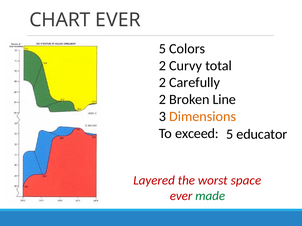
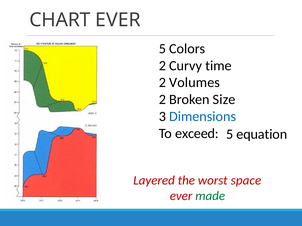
total: total -> time (218, 66)
Carefully: Carefully -> Volumes (195, 83)
Line: Line -> Size (224, 100)
Dimensions colour: orange -> blue (203, 117)
educator: educator -> equation (262, 135)
